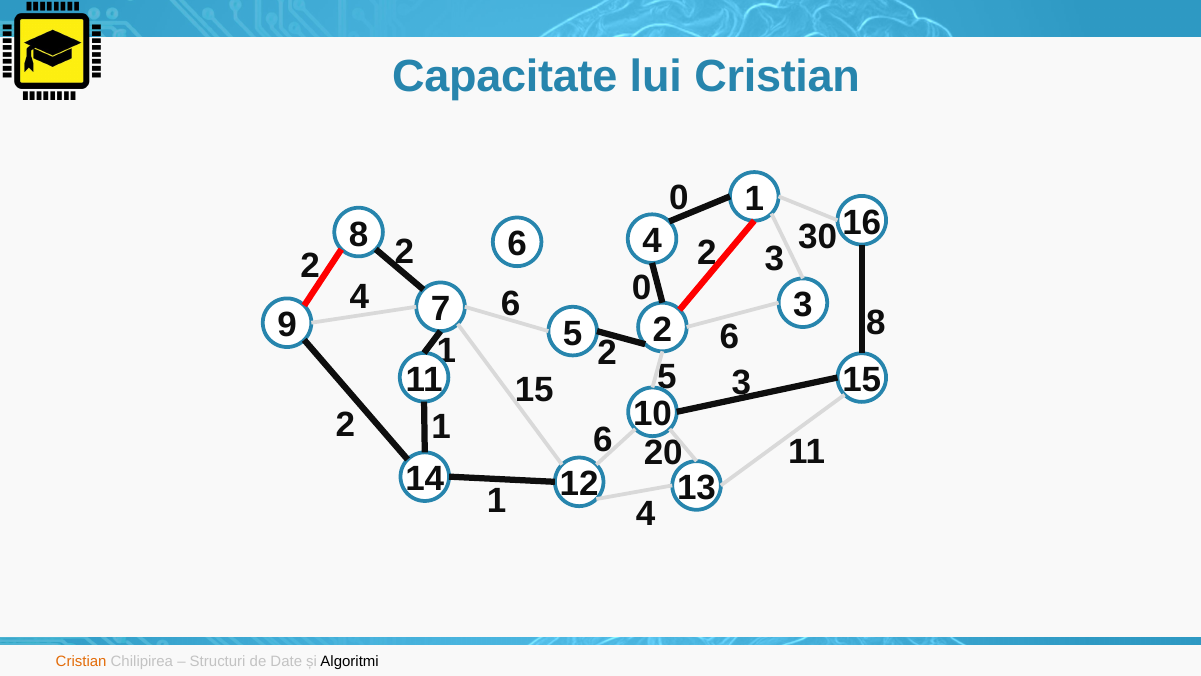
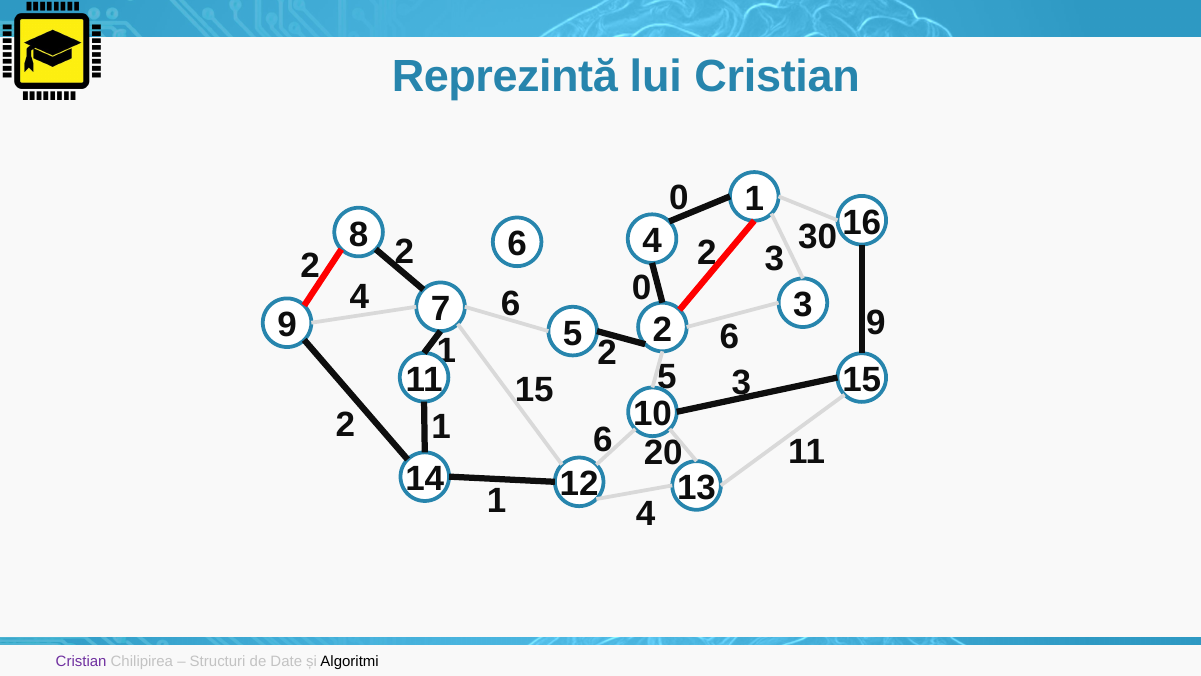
Capacitate: Capacitate -> Reprezintă (505, 76)
8: 8 -> 9 (876, 322)
Cristian colour: orange -> purple (81, 661)
